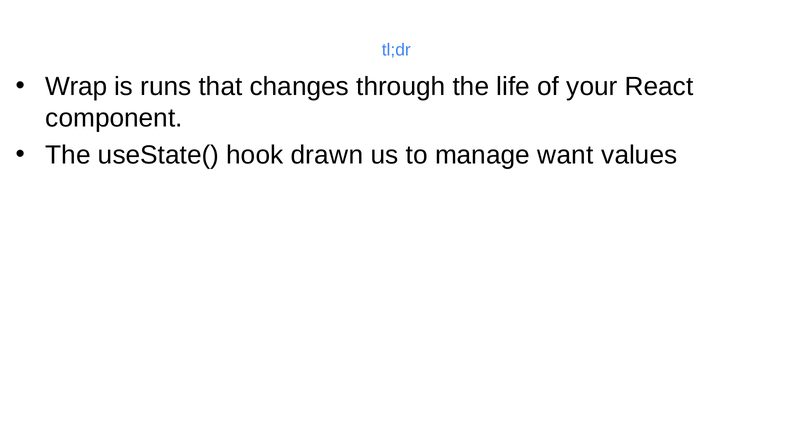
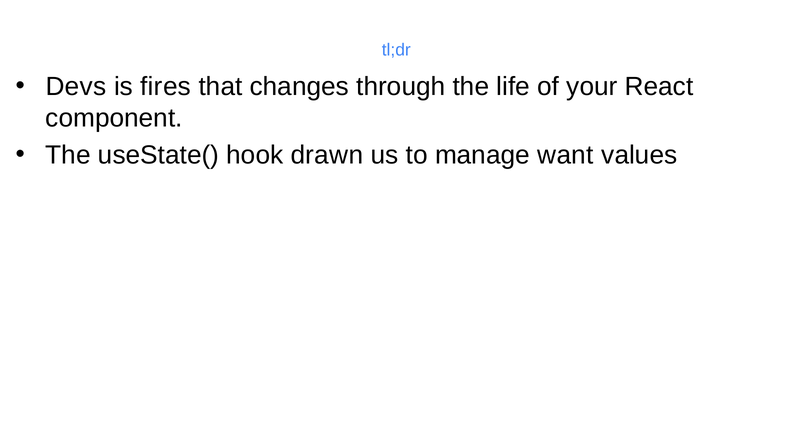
Wrap: Wrap -> Devs (76, 87)
runs: runs -> fires (166, 87)
